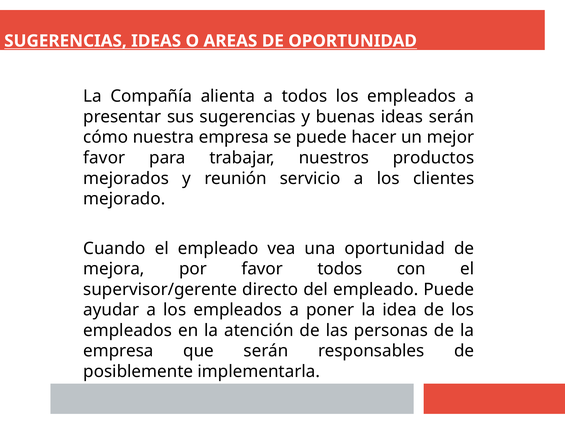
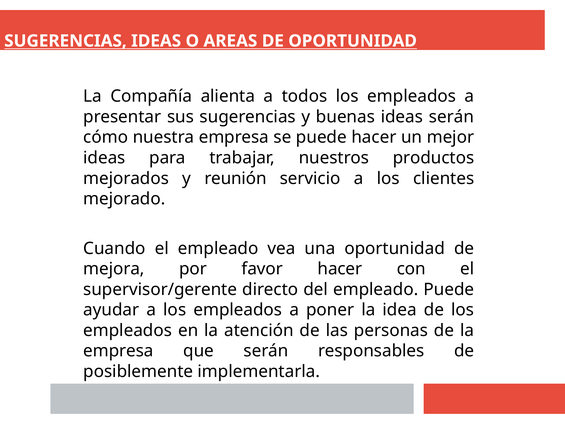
favor: favor -> ideas (104, 158)
favor todos: todos -> hacer (340, 269)
